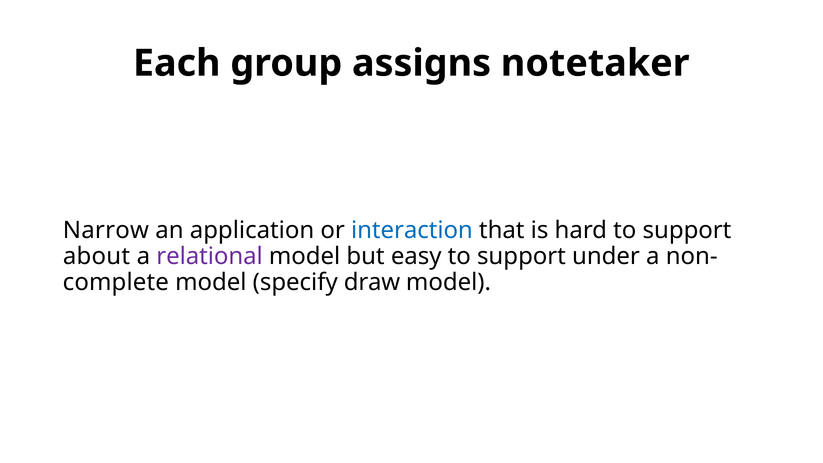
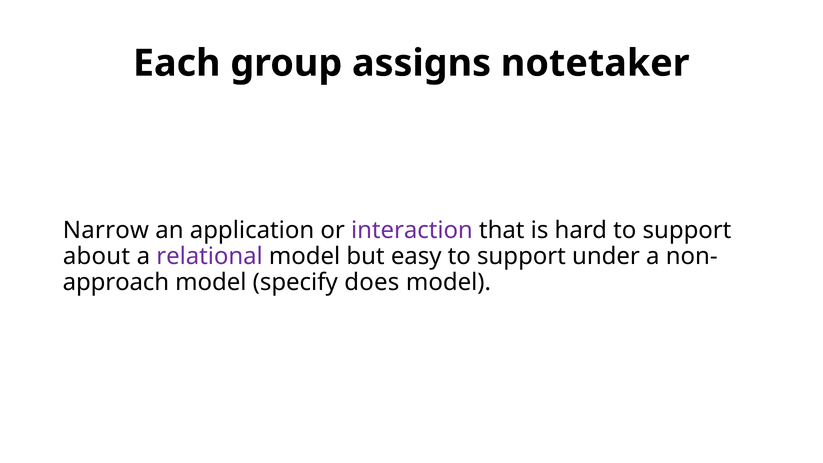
interaction colour: blue -> purple (412, 230)
complete: complete -> approach (116, 282)
draw: draw -> does (372, 282)
